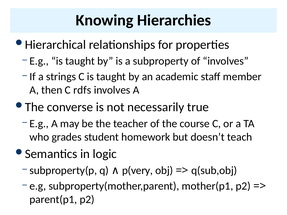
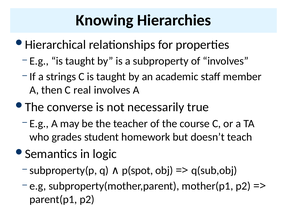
rdfs: rdfs -> real (82, 90)
p(very: p(very -> p(spot (137, 171)
